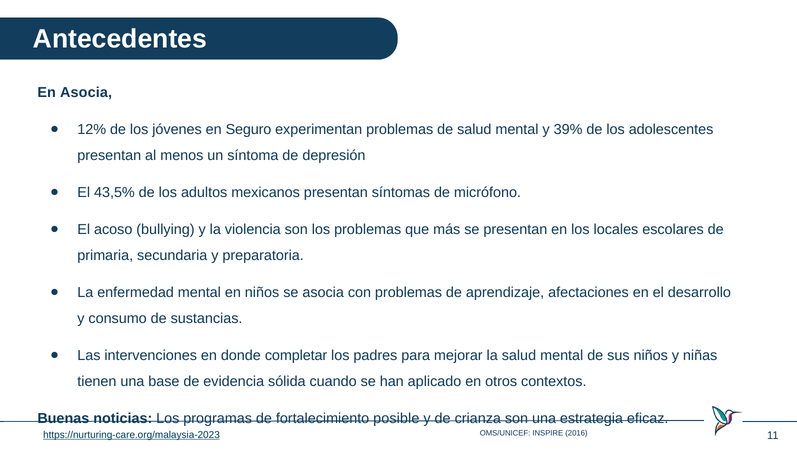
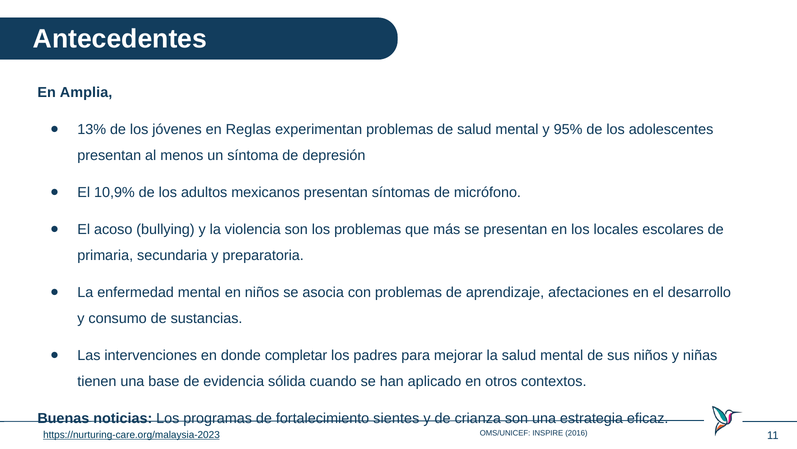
En Asocia: Asocia -> Amplia (86, 92)
12%: 12% -> 13% (92, 129)
Seguro: Seguro -> Reglas (248, 129)
39%: 39% -> 95% (568, 129)
43,5%: 43,5% -> 10,9% (114, 192)
posible: posible -> sientes (396, 418)
